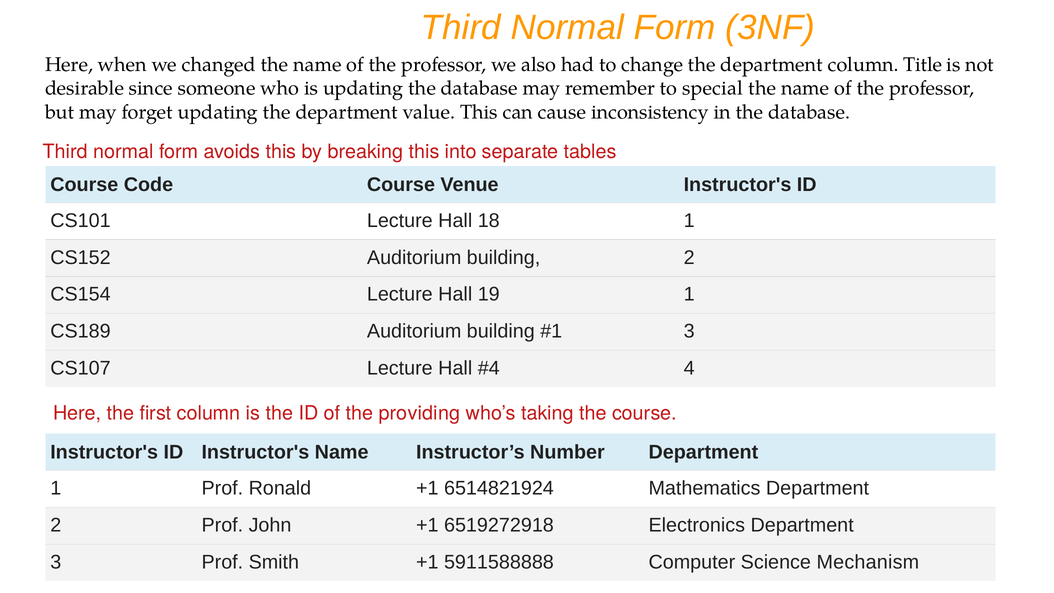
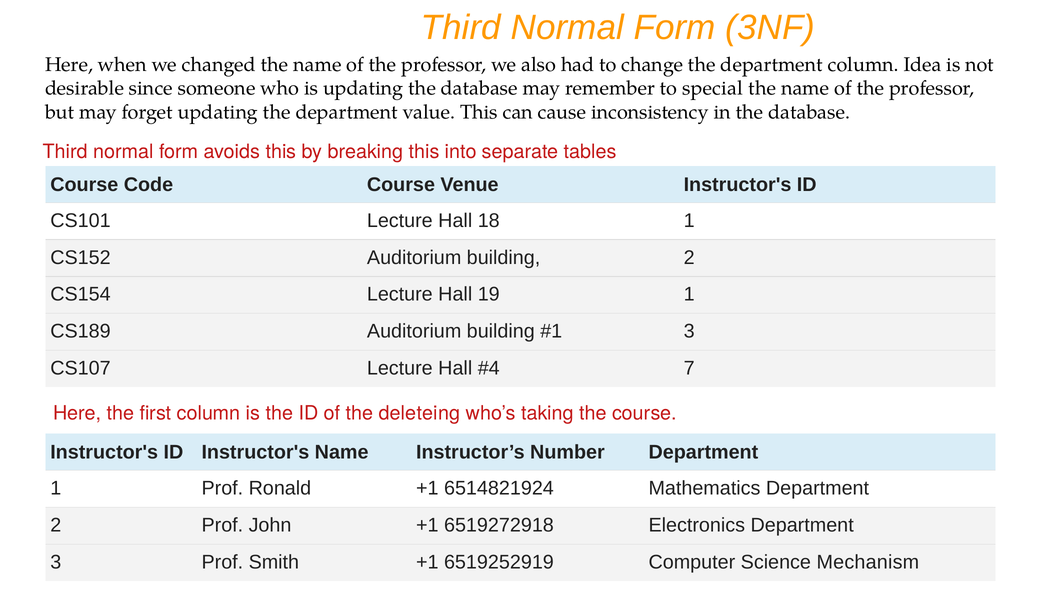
Title: Title -> Idea (923, 65)
4: 4 -> 7 (689, 368)
providing: providing -> deleteing (419, 413)
5911588888: 5911588888 -> 6519252919 (499, 562)
